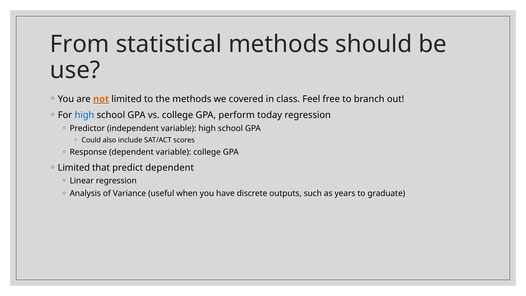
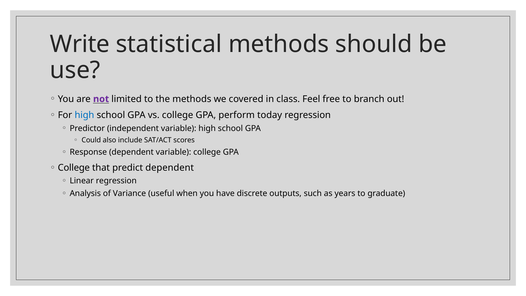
From: From -> Write (80, 44)
not colour: orange -> purple (101, 99)
Limited: Limited -> College (74, 168)
